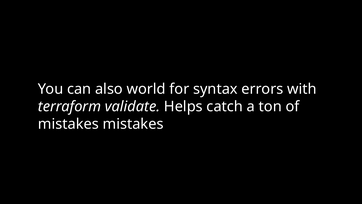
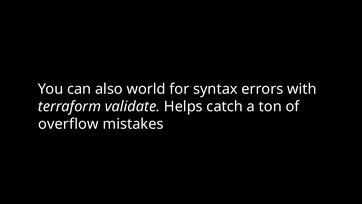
mistakes: mistakes -> overflow (68, 124)
